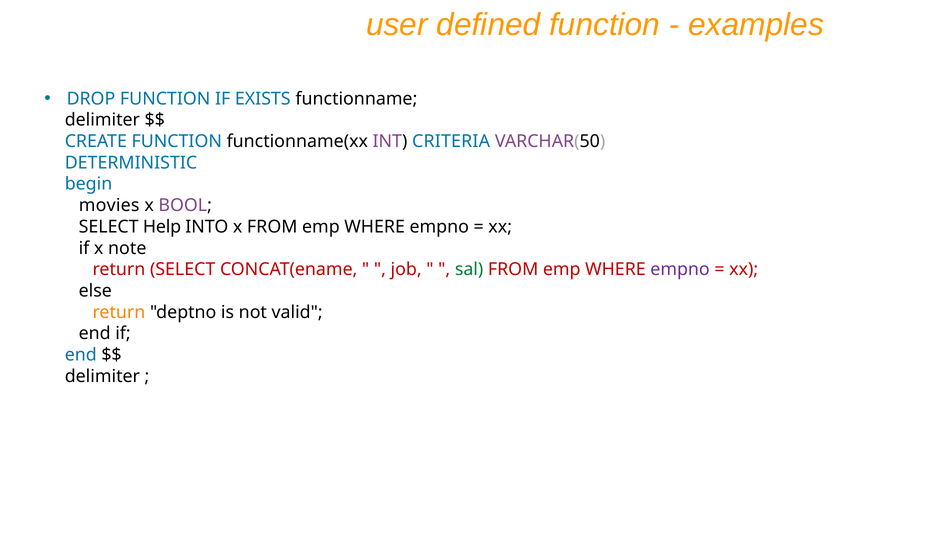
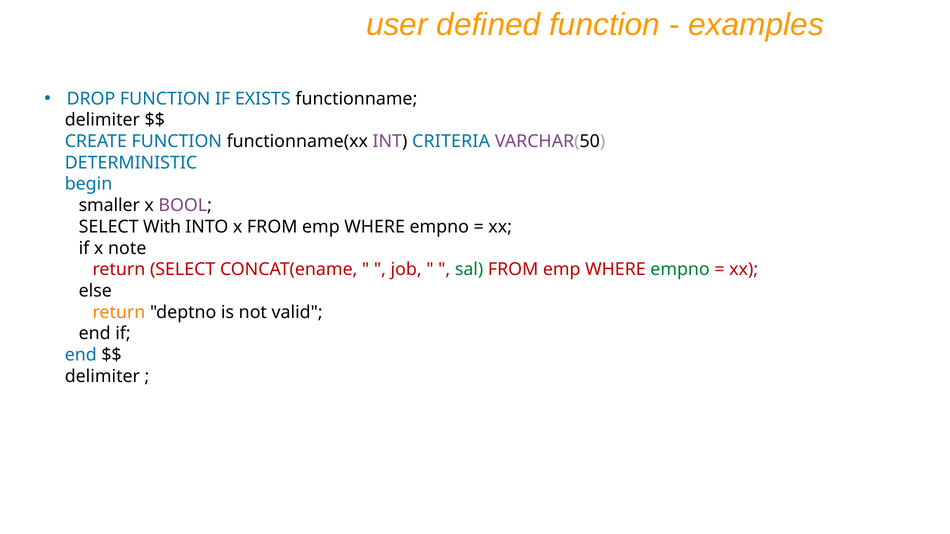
movies: movies -> smaller (109, 206)
Help: Help -> With (162, 227)
empno colour: purple -> green (680, 270)
